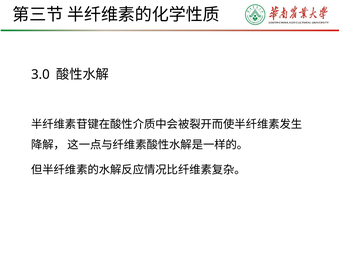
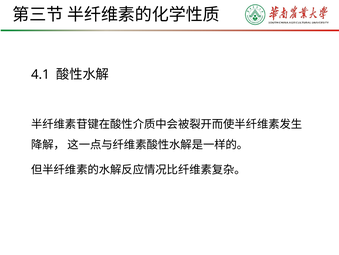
3.0: 3.0 -> 4.1 (40, 74)
